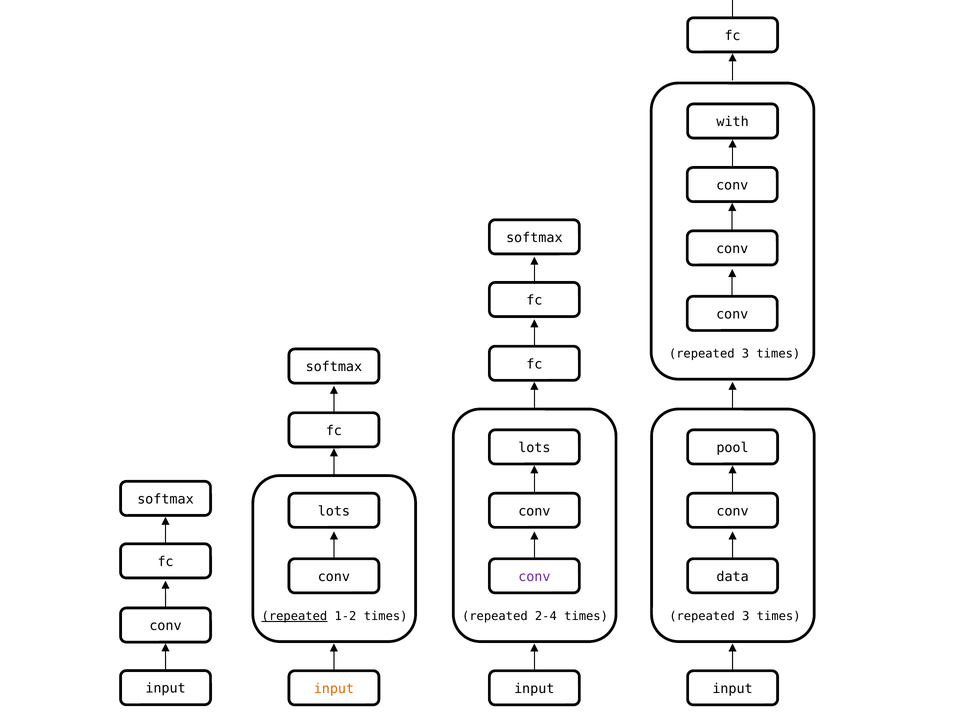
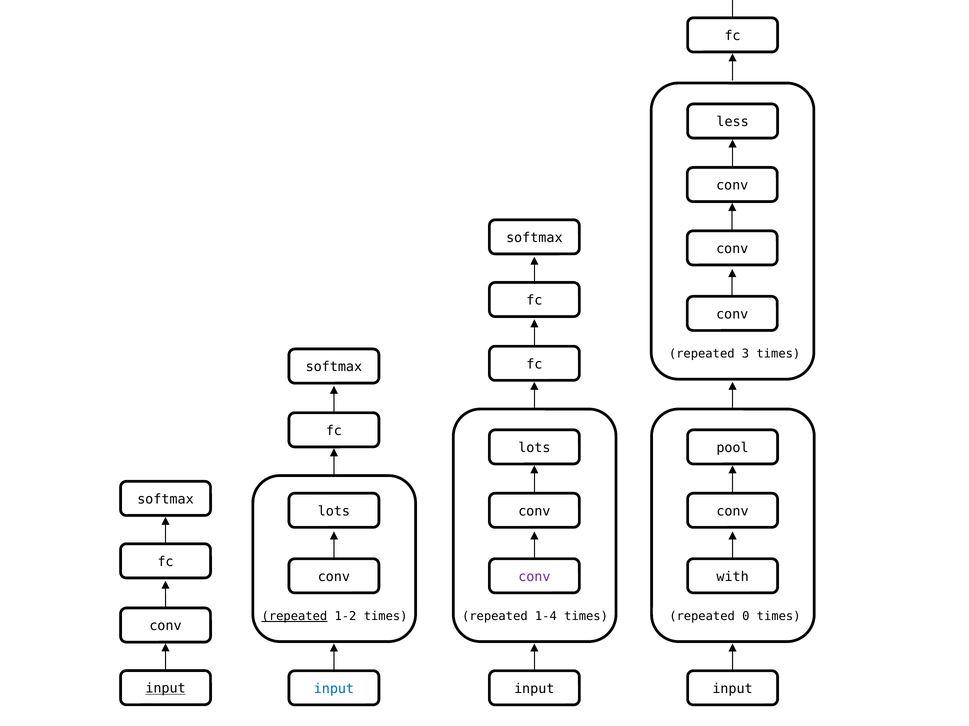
with: with -> less (733, 122)
data: data -> with (733, 577)
2-4: 2-4 -> 1-4 (546, 617)
3: 3 -> 0 (746, 617)
input underline: none -> present (166, 689)
input colour: orange -> blue (334, 689)
